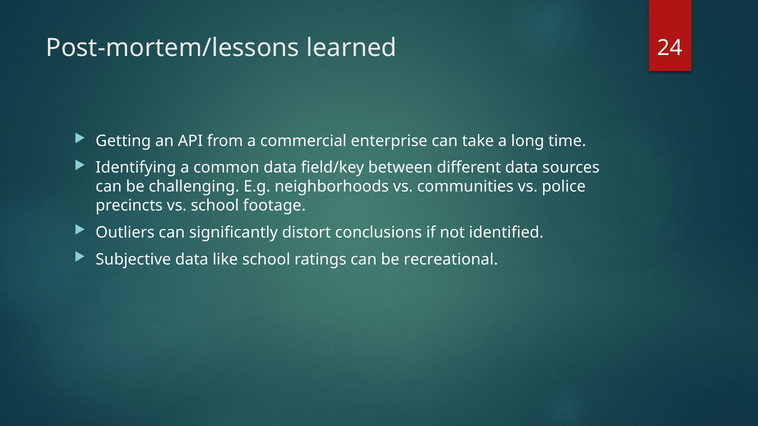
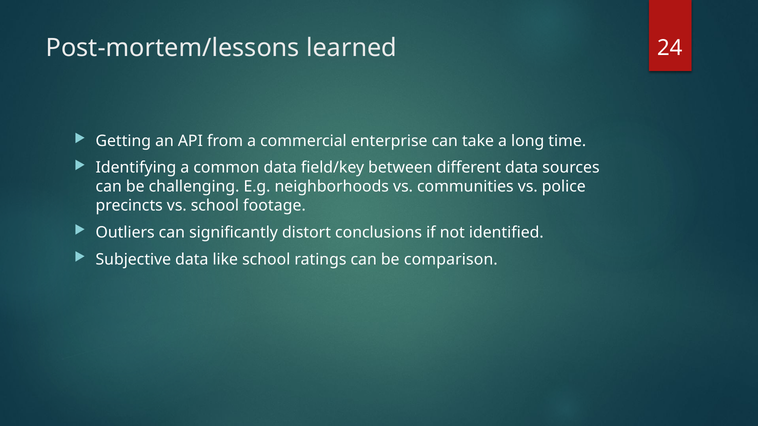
recreational: recreational -> comparison (451, 260)
